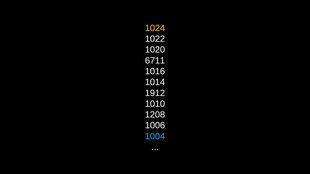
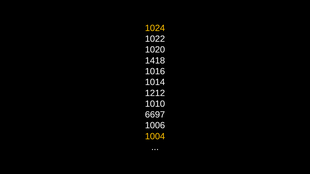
6711: 6711 -> 1418 (155, 61)
1912: 1912 -> 1212 (155, 93)
1208: 1208 -> 6697 (155, 115)
1004 colour: light blue -> yellow (155, 137)
